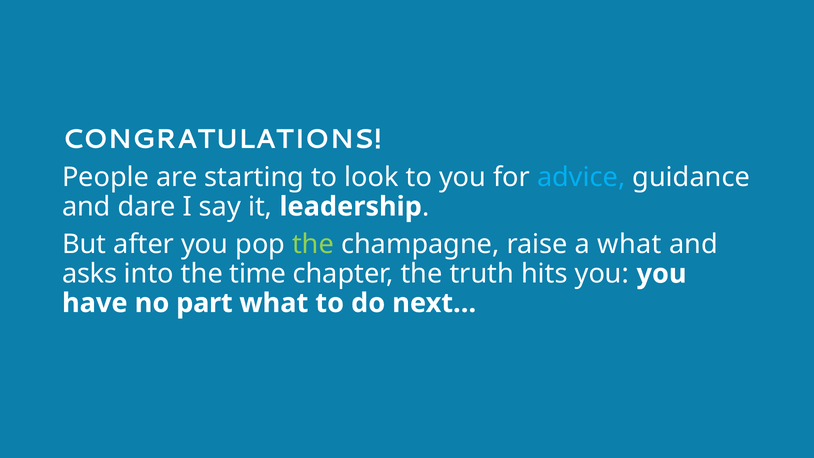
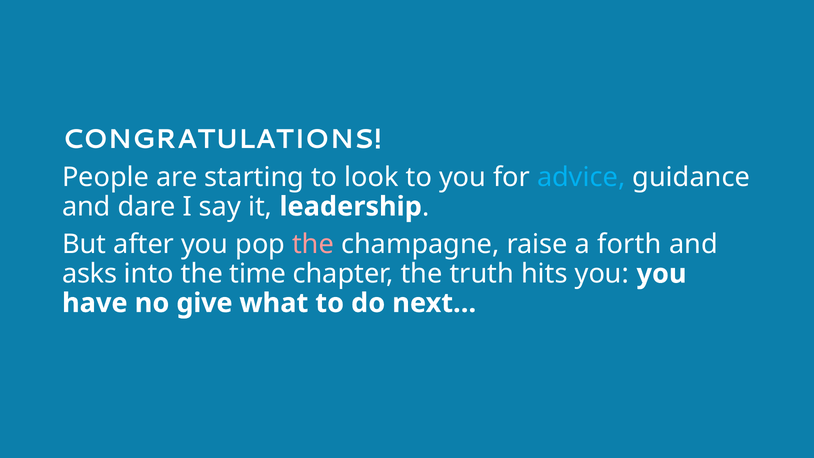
the colour: light green -> pink (313, 244)
a what: what -> forth (629, 244)
part: part -> give (204, 303)
